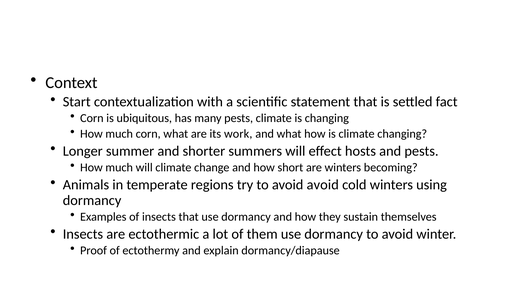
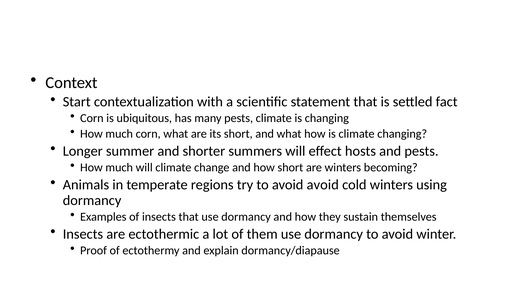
its work: work -> short (238, 134)
